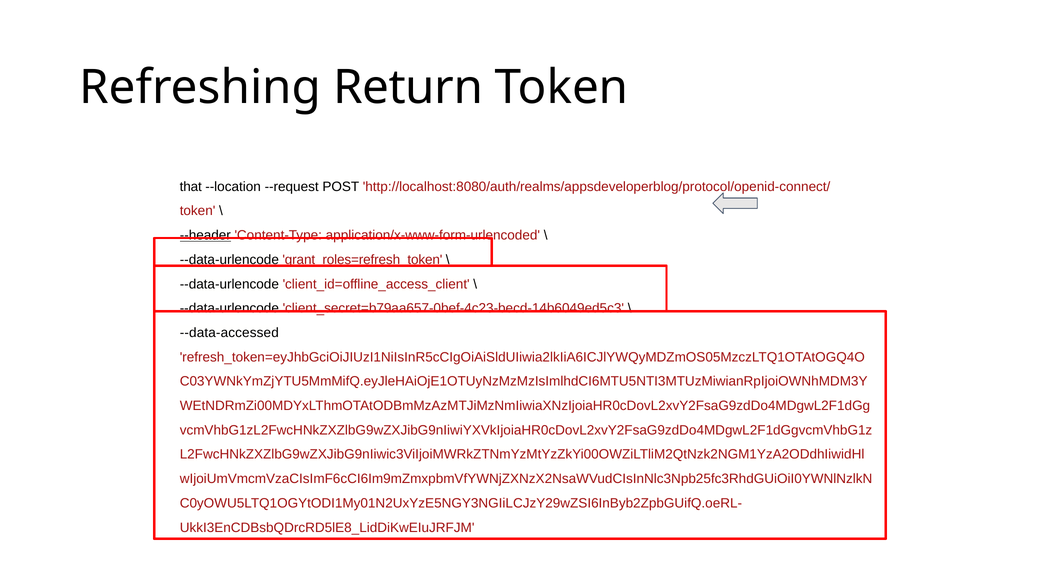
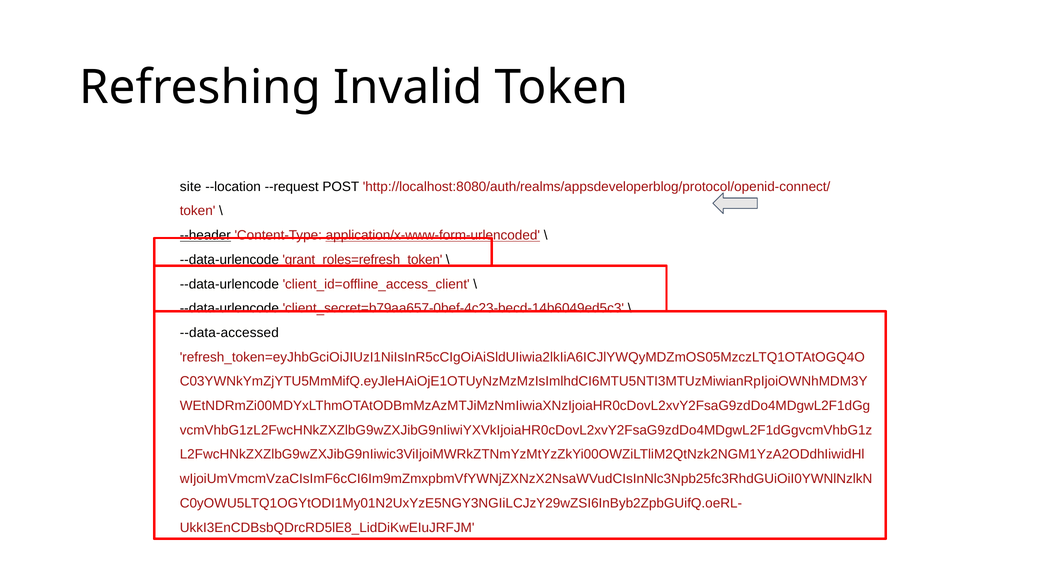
Return: Return -> Invalid (408, 87)
that: that -> site (191, 187)
application/x-www-form-urlencoded underline: none -> present (433, 235)
